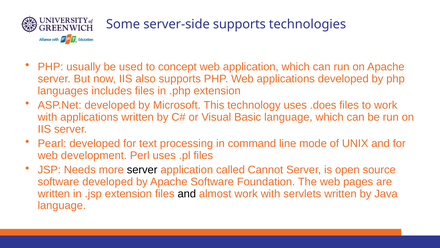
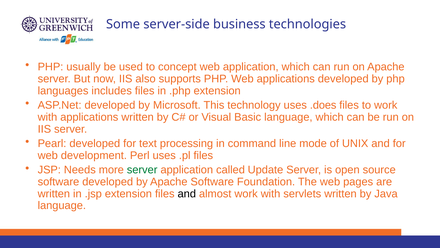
server-side supports: supports -> business (239, 24)
server colour: black -> green (142, 170)
Cannot: Cannot -> Update (265, 170)
